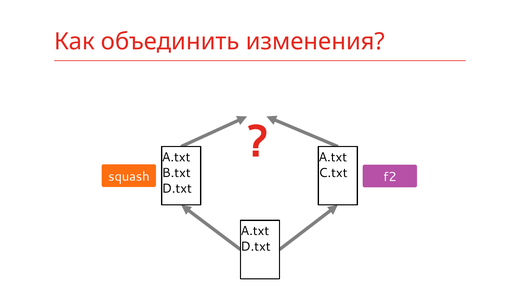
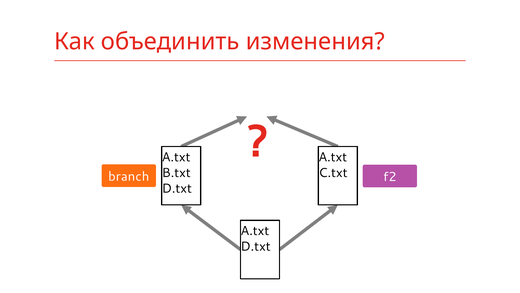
squash: squash -> branch (129, 176)
